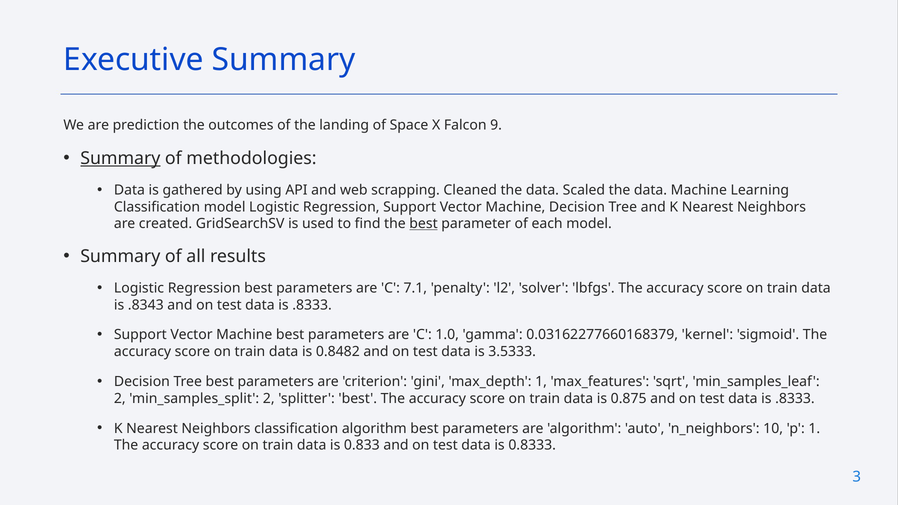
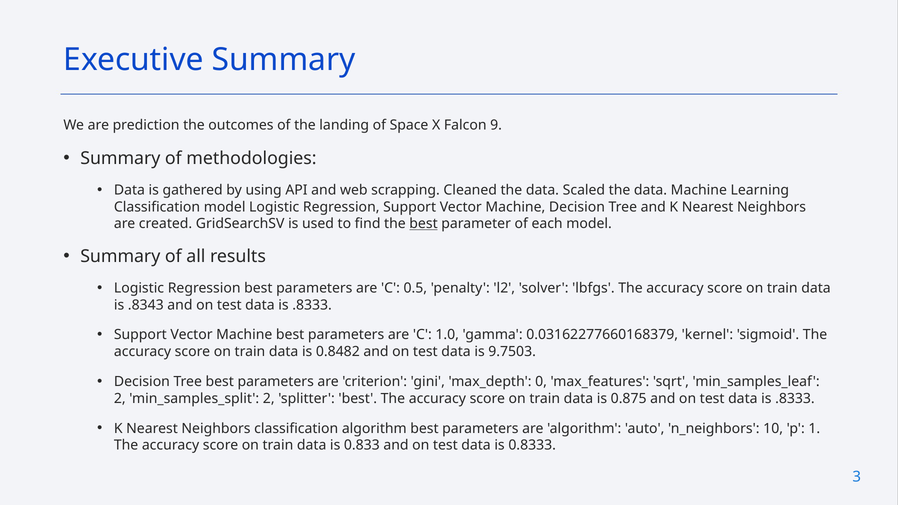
Summary underline: present -> none (120, 158)
7.1: 7.1 -> 0.5 (415, 288)
3.5333: 3.5333 -> 9.7503 (512, 352)
max_depth 1: 1 -> 0 (541, 382)
